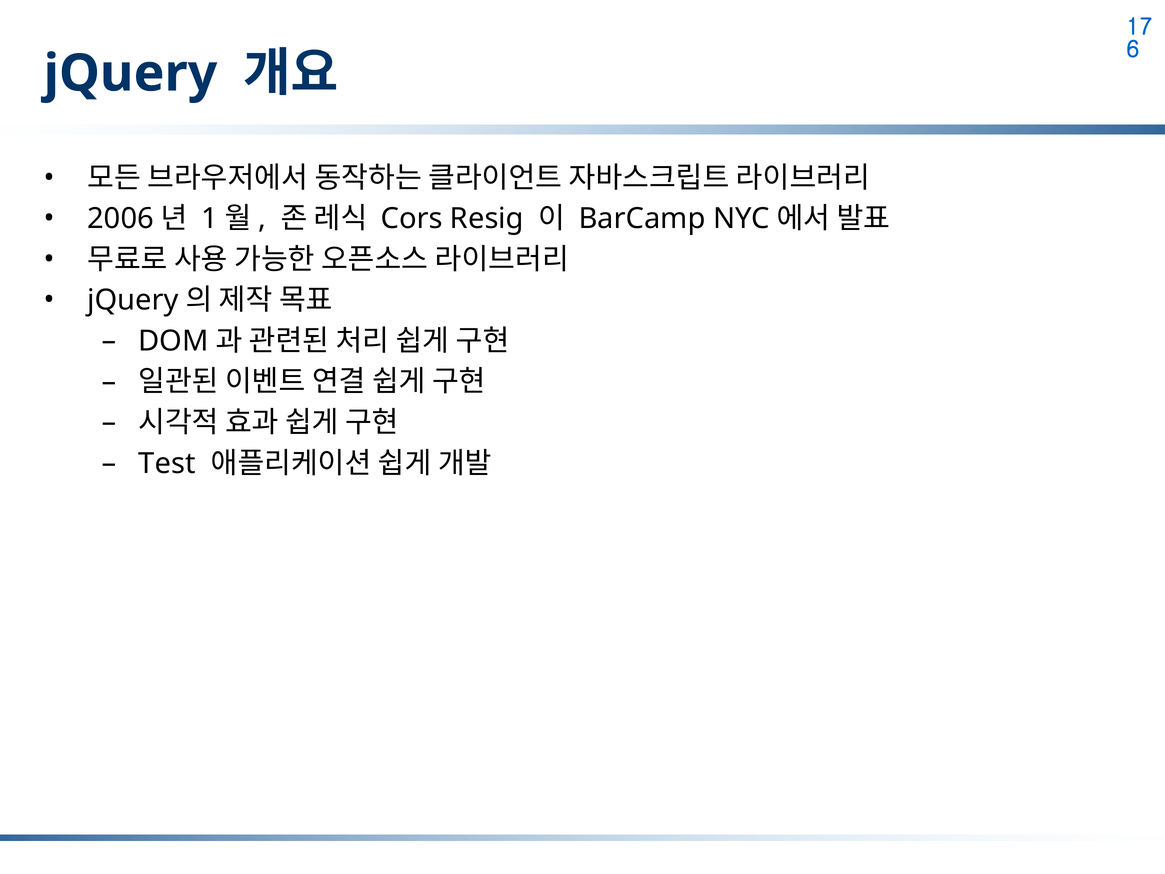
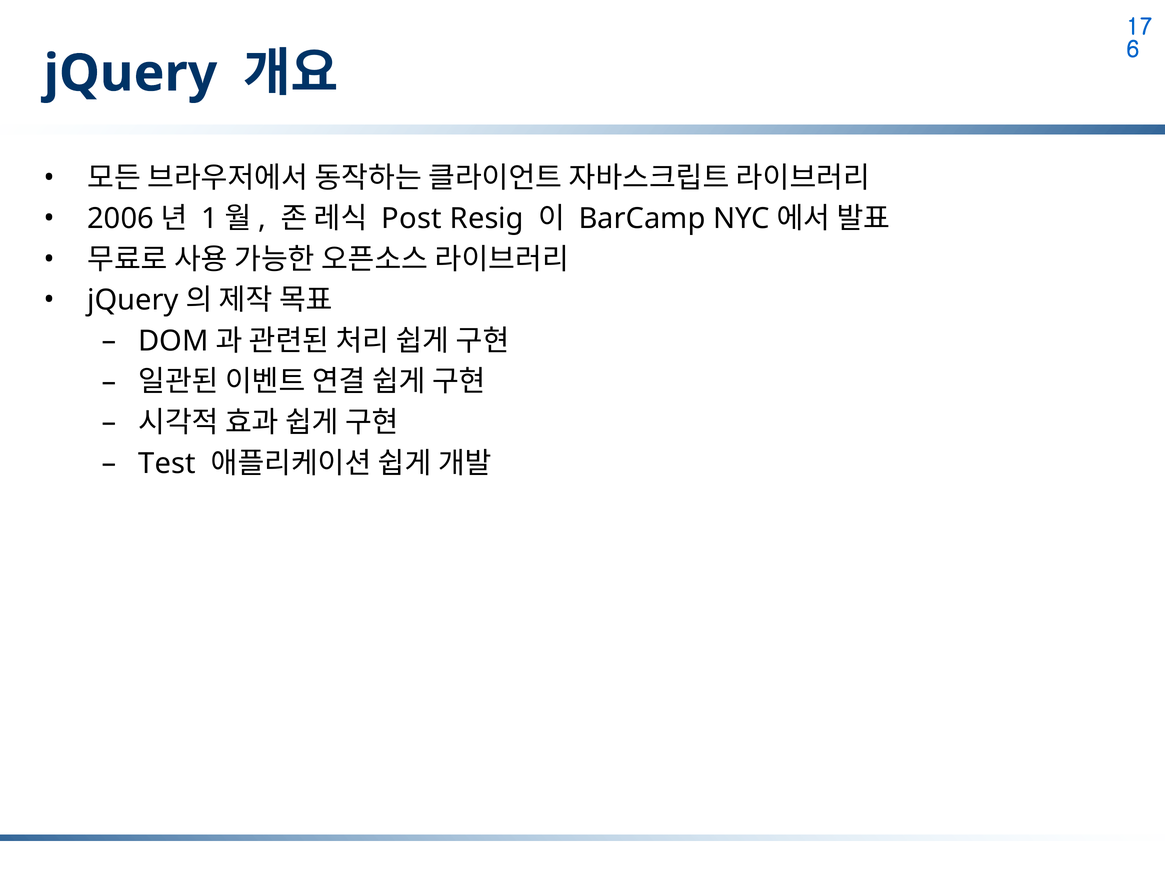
Cors: Cors -> Post (412, 219)
